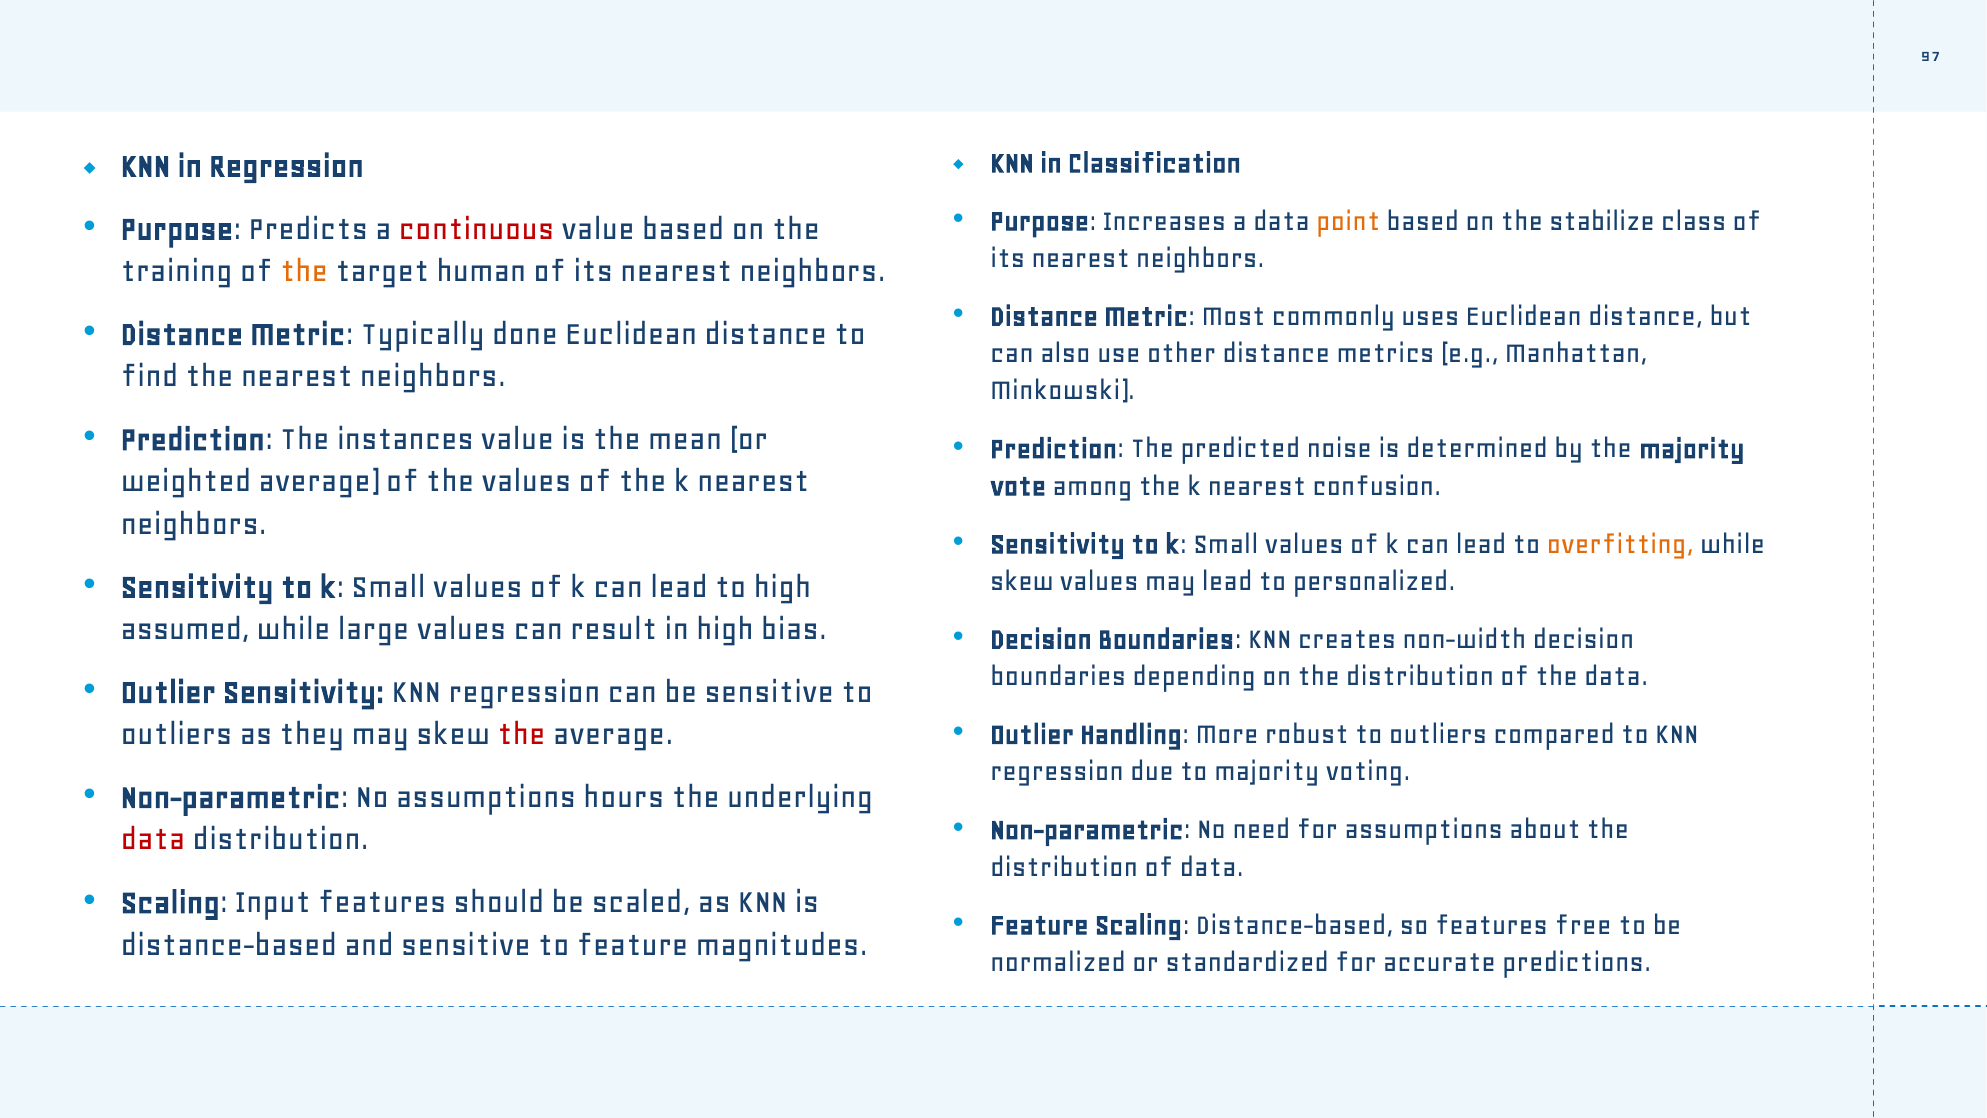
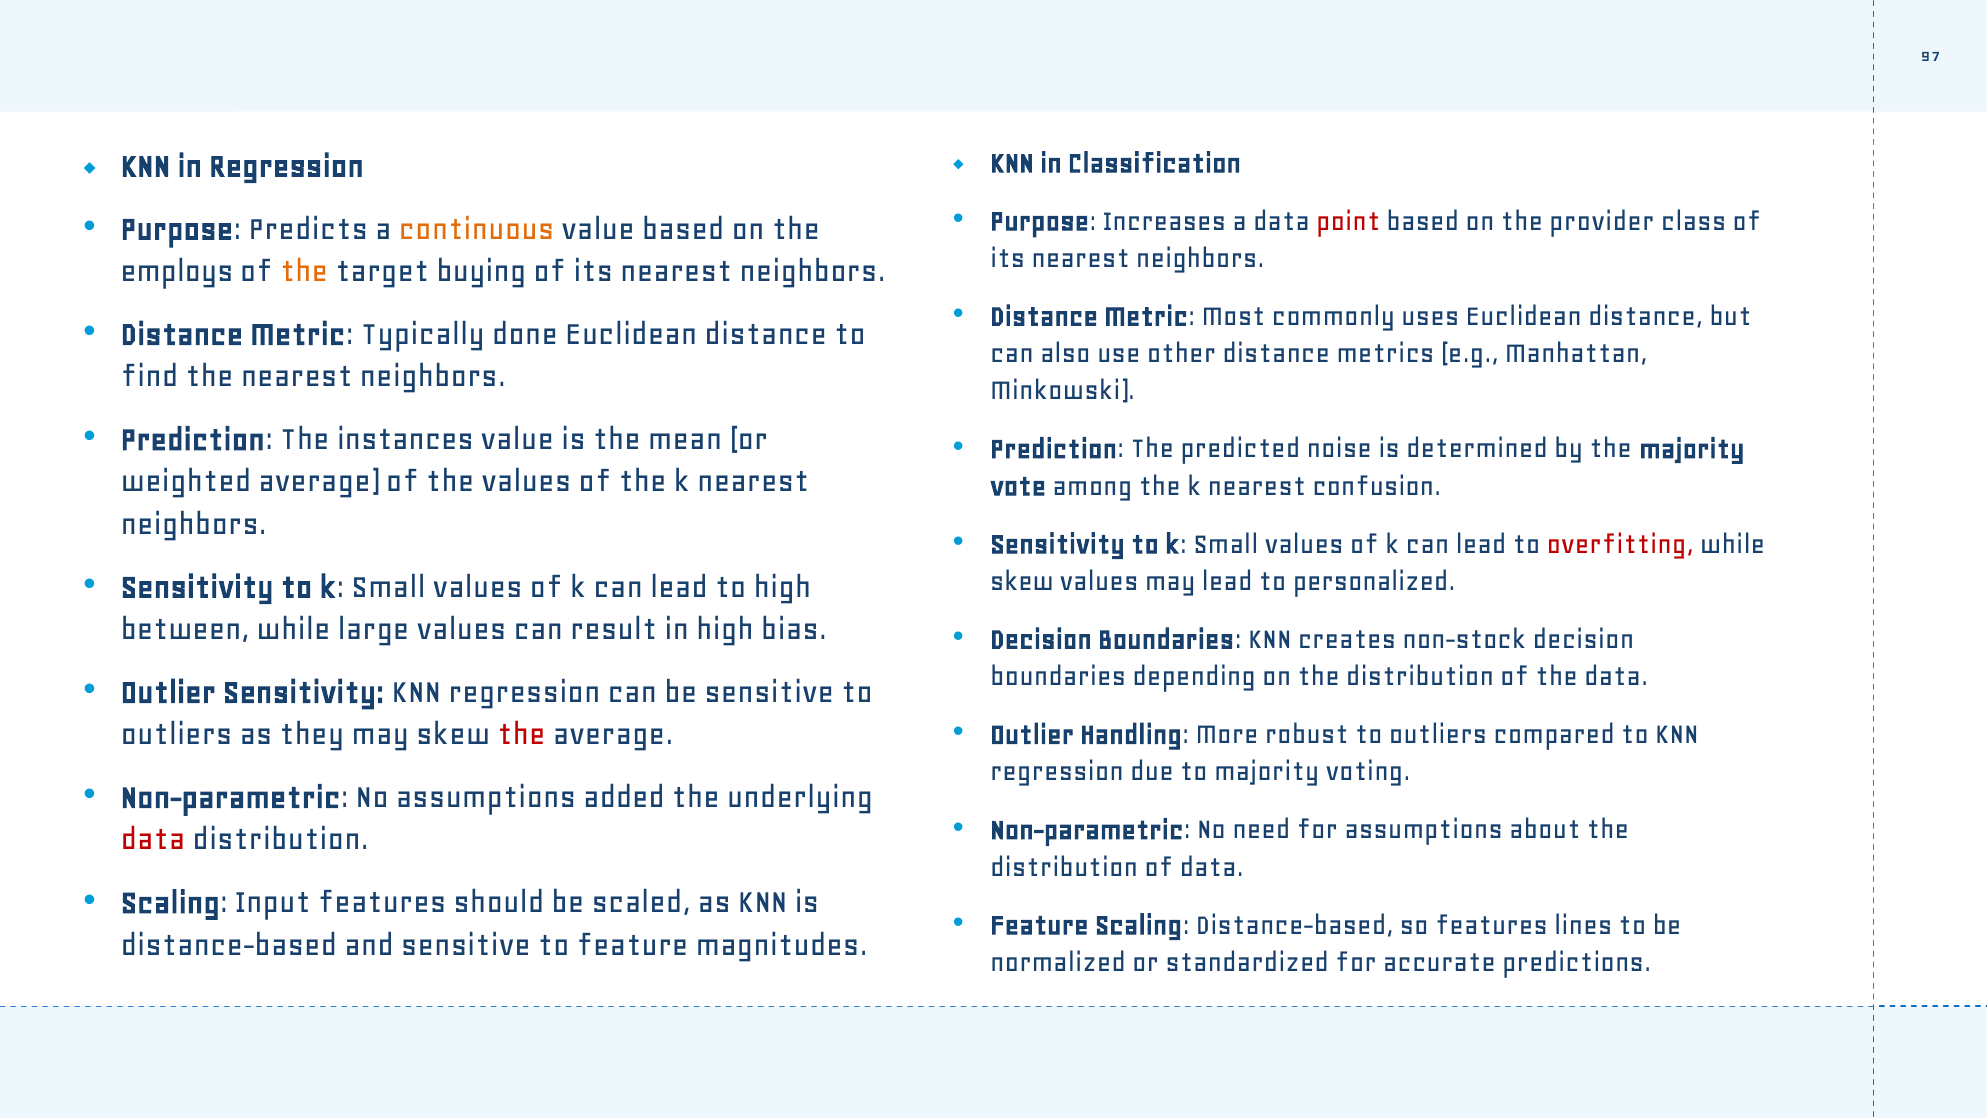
point colour: orange -> red (1348, 220)
stabilize: stabilize -> provider (1602, 220)
continuous colour: red -> orange (477, 228)
training: training -> employs (177, 270)
human: human -> buying (481, 270)
overfitting colour: orange -> red (1620, 543)
assumed: assumed -> between (185, 628)
non-width: non-width -> non-stock (1464, 638)
hours: hours -> added (624, 796)
free: free -> lines (1583, 924)
